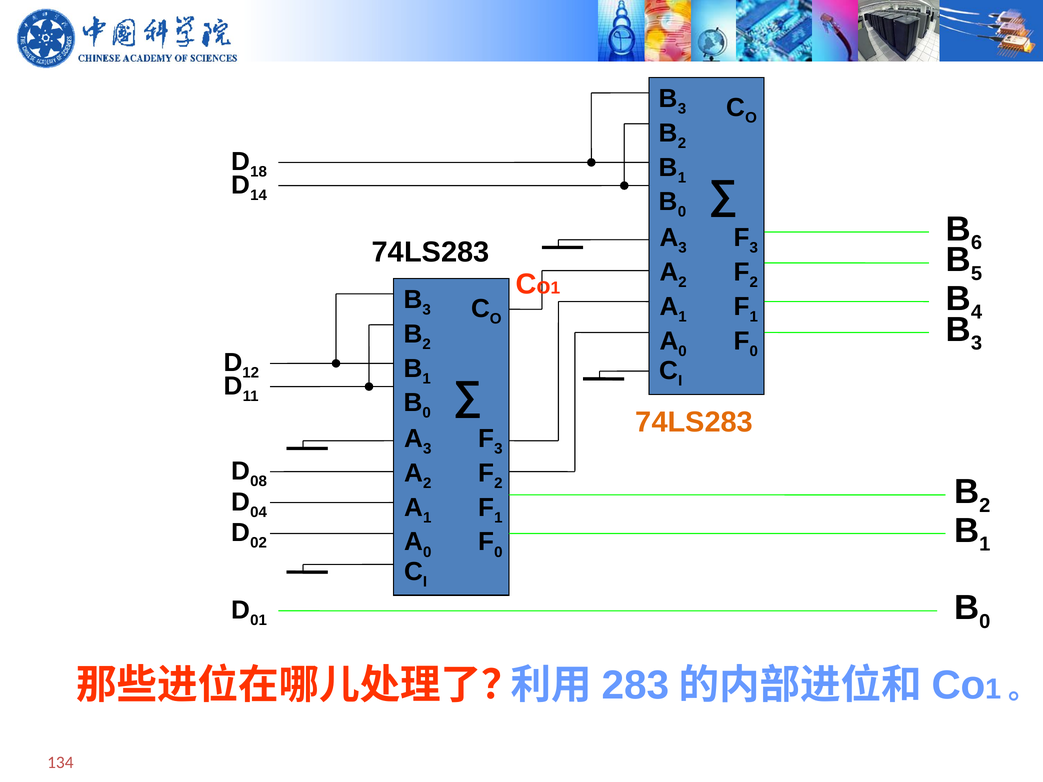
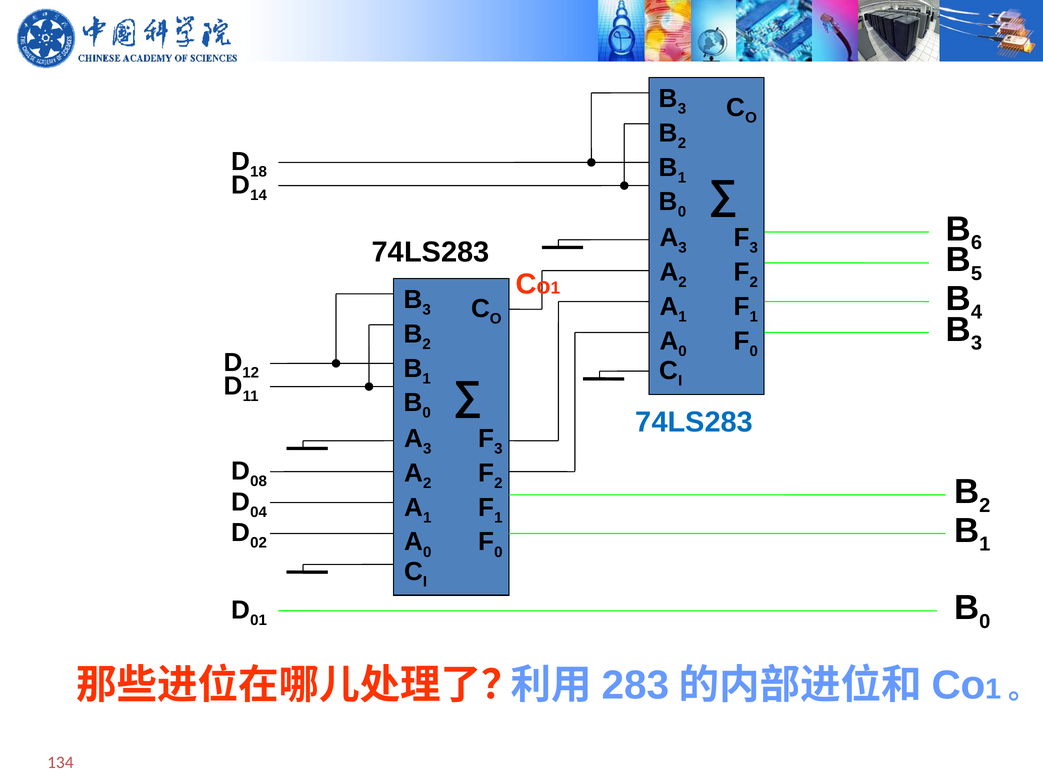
74LS283 colour: orange -> blue (694, 422)
